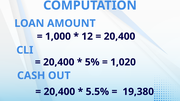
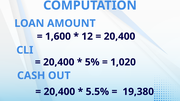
1,000: 1,000 -> 1,600 (58, 36)
